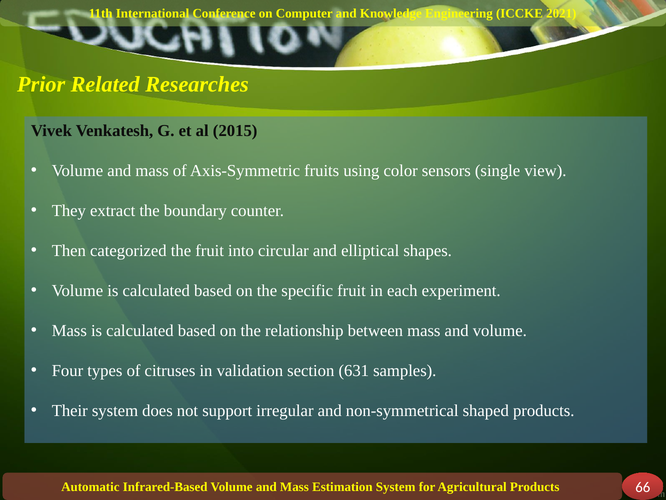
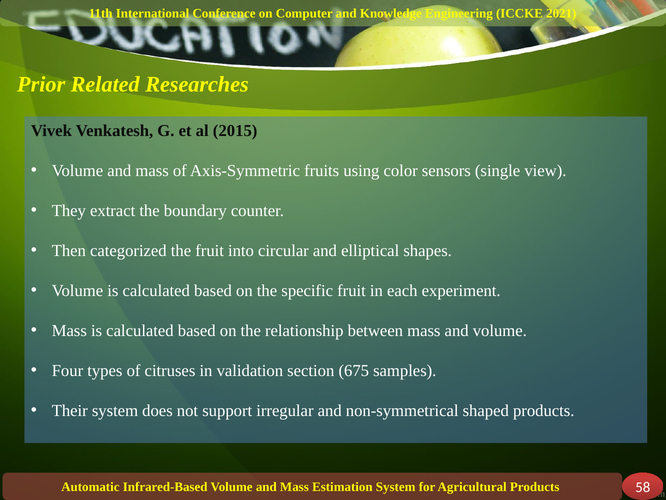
631: 631 -> 675 (354, 370)
66: 66 -> 58 (643, 487)
